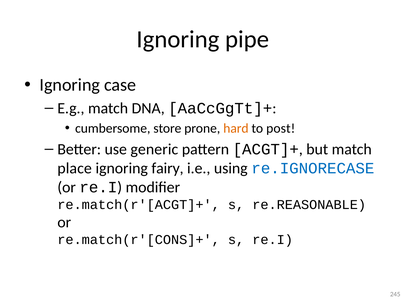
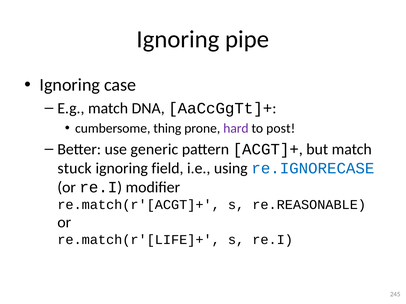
store: store -> thing (167, 129)
hard colour: orange -> purple (236, 129)
place: place -> stuck (75, 169)
fairy: fairy -> field (167, 169)
re.match(r'[CONS]+: re.match(r'[CONS]+ -> re.match(r'[LIFE]+ (139, 240)
